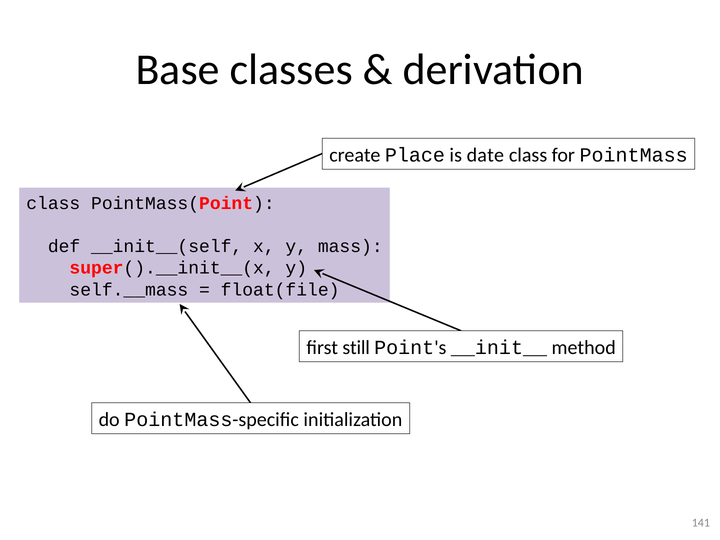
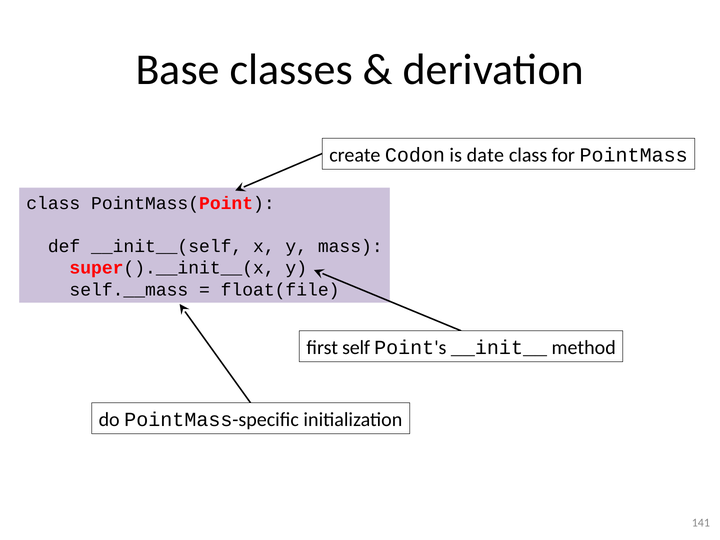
Place: Place -> Codon (415, 155)
still: still -> self (356, 348)
